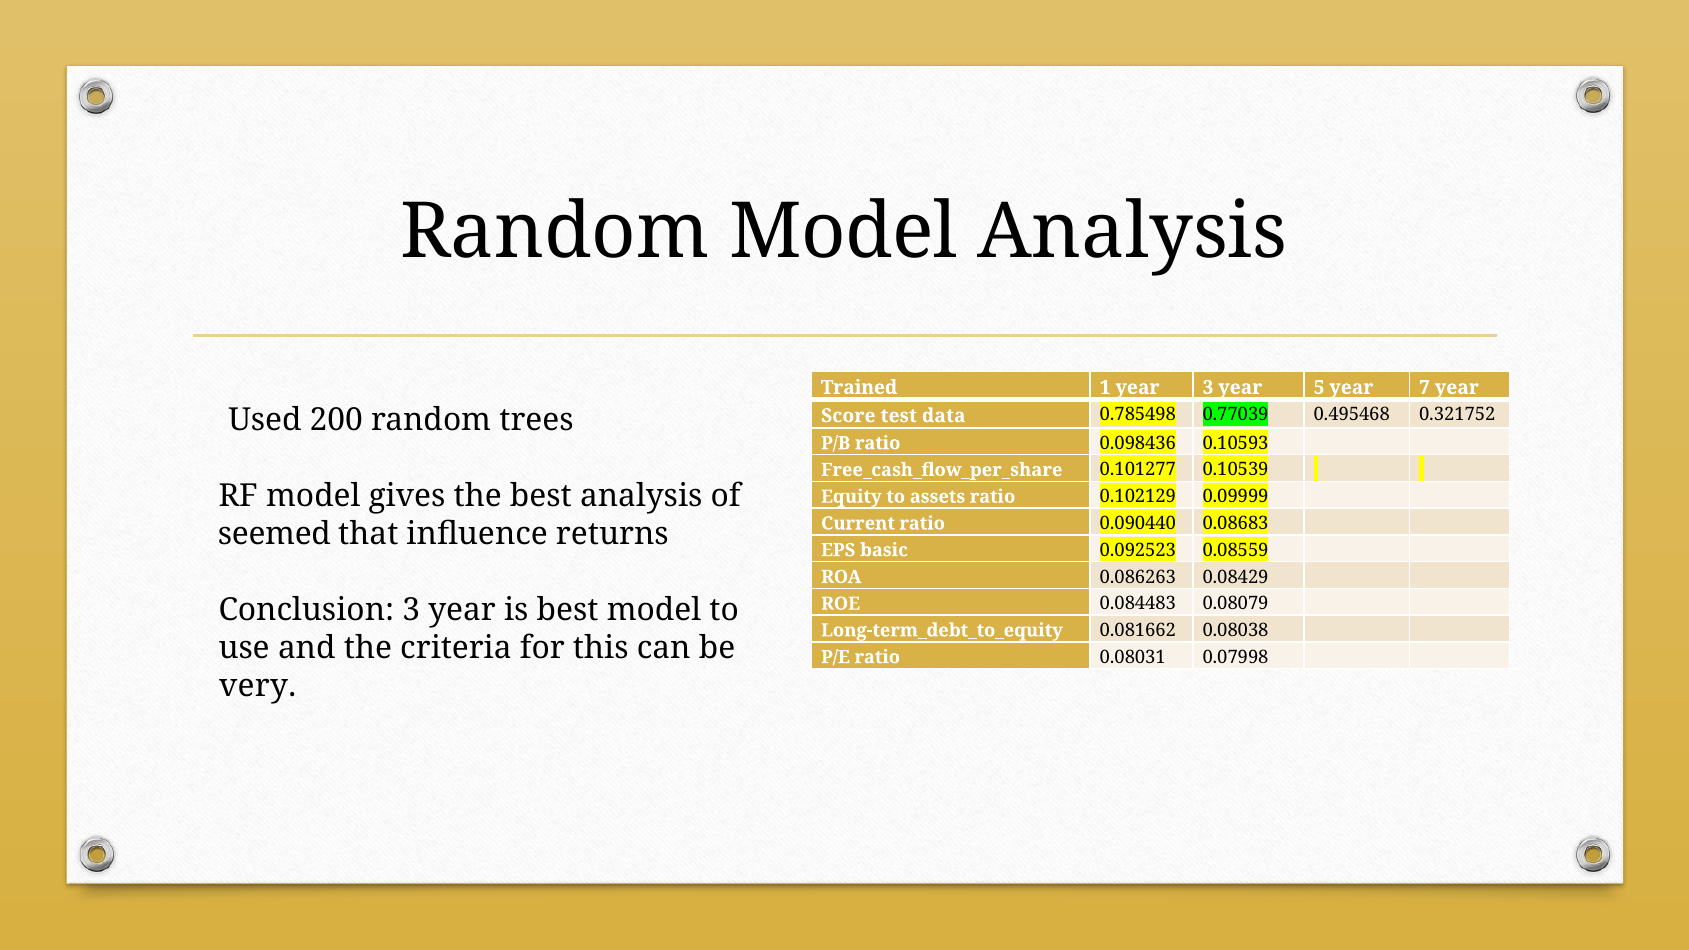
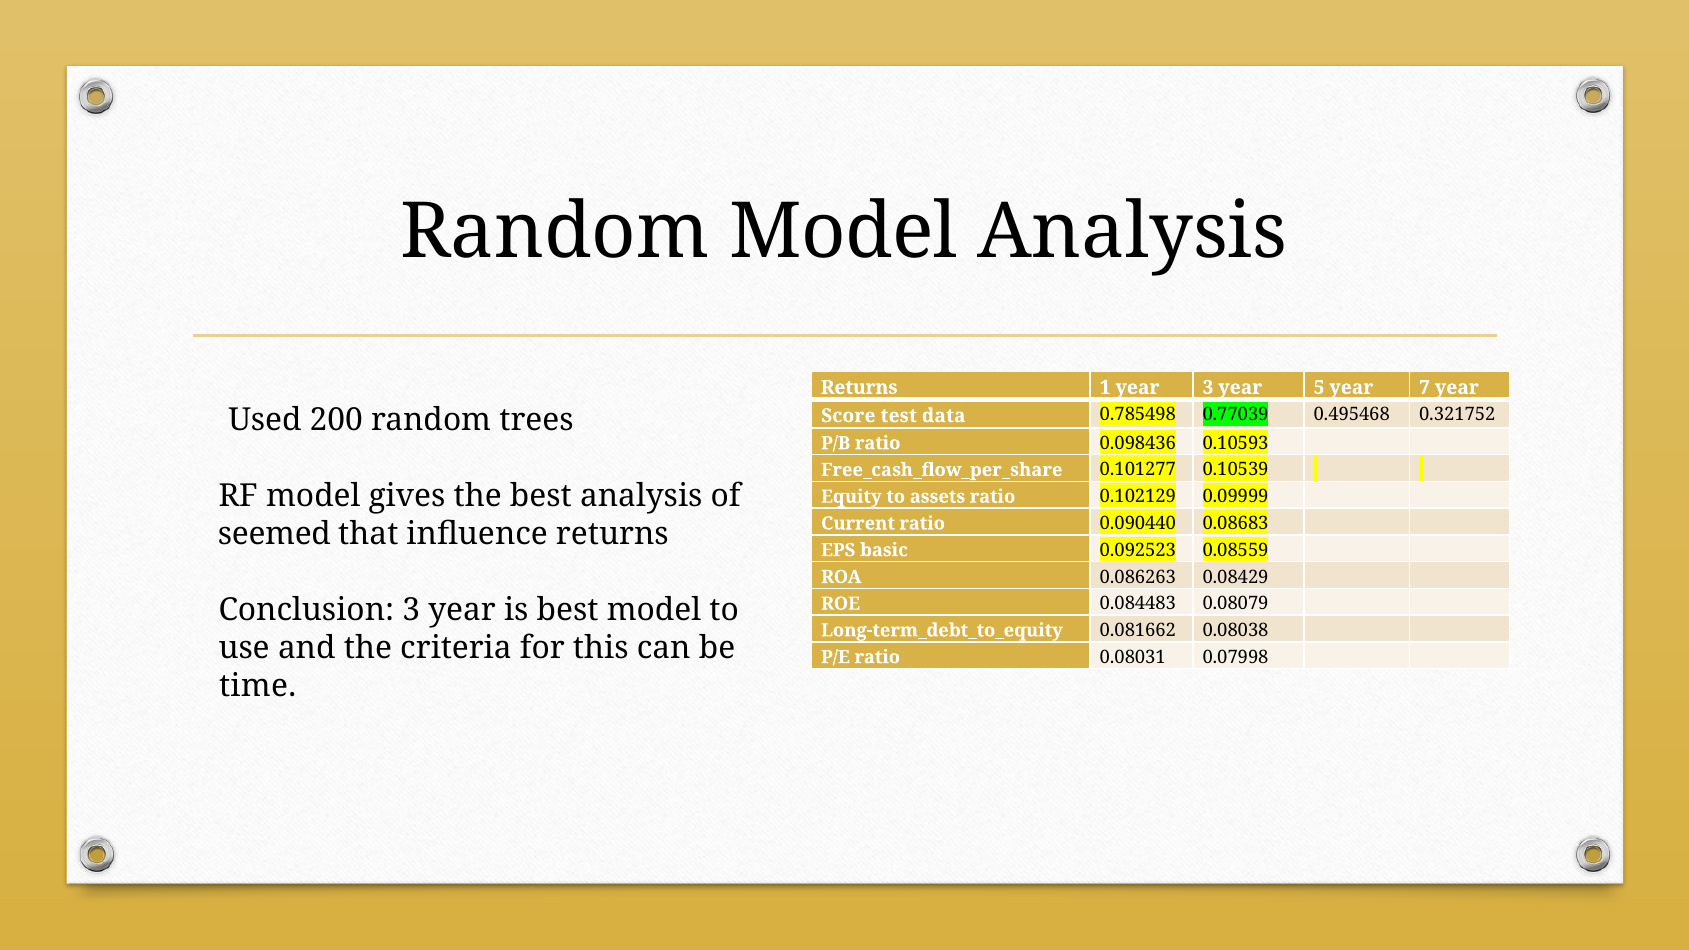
Trained: Trained -> Returns (859, 387)
very: very -> time (258, 686)
